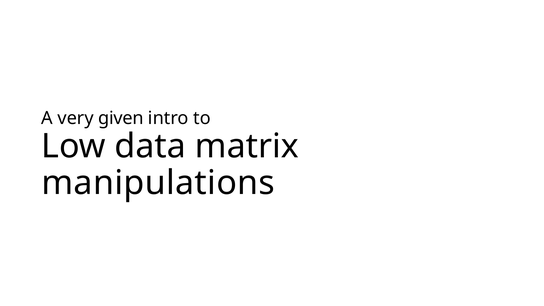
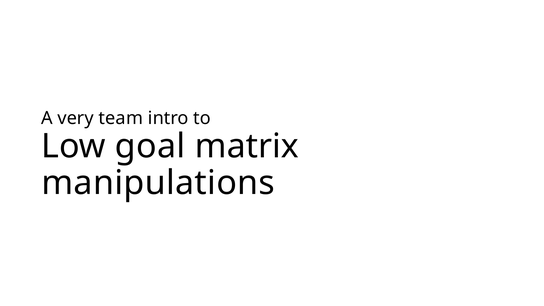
given: given -> team (121, 118)
data: data -> goal (150, 146)
